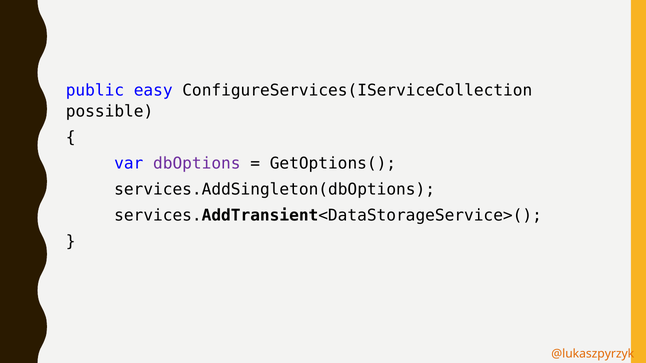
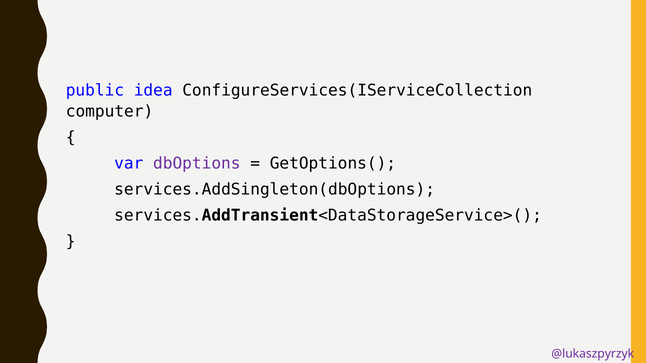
easy: easy -> idea (153, 90)
possible: possible -> computer (110, 112)
@lukaszpyrzyk colour: orange -> purple (593, 354)
